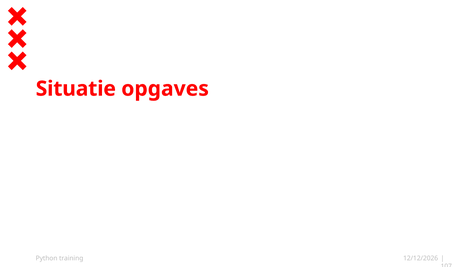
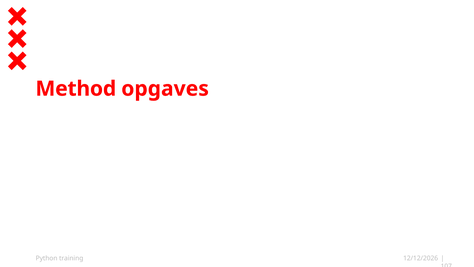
Situatie: Situatie -> Method (76, 89)
